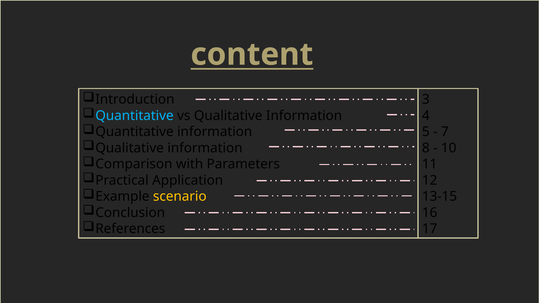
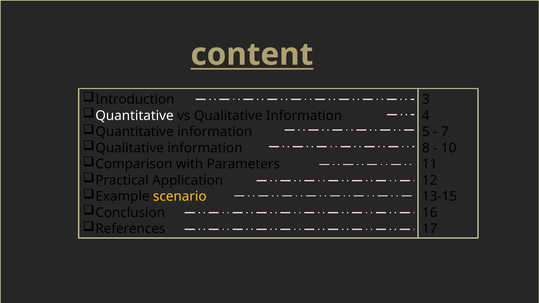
Quantitative colour: light blue -> white (135, 116)
